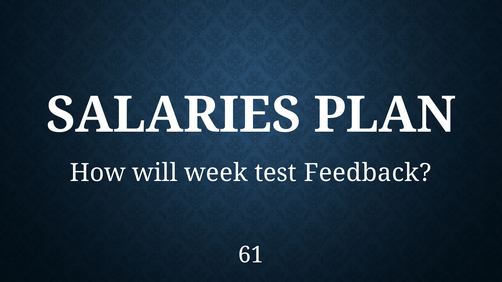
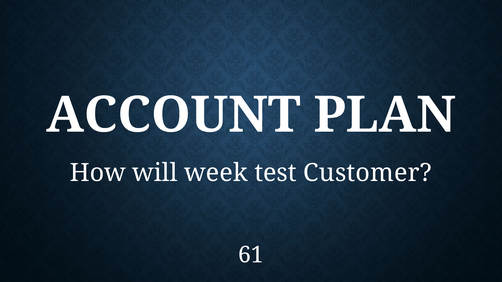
SALARIES: SALARIES -> ACCOUNT (173, 115)
Feedback: Feedback -> Customer (368, 173)
